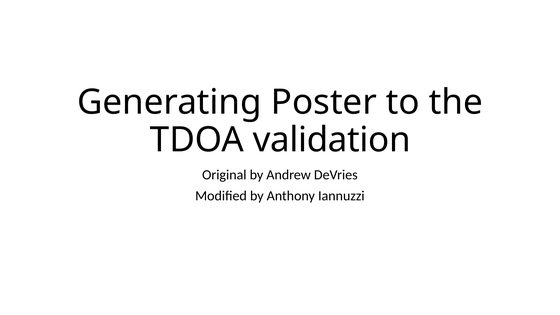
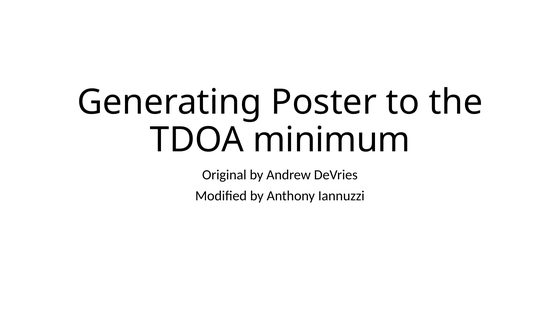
validation: validation -> minimum (332, 140)
